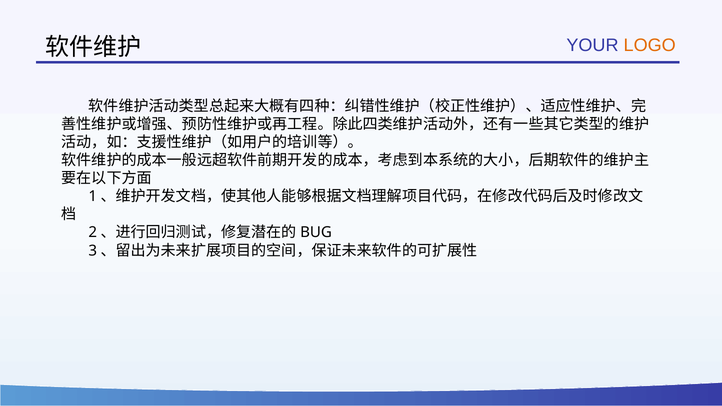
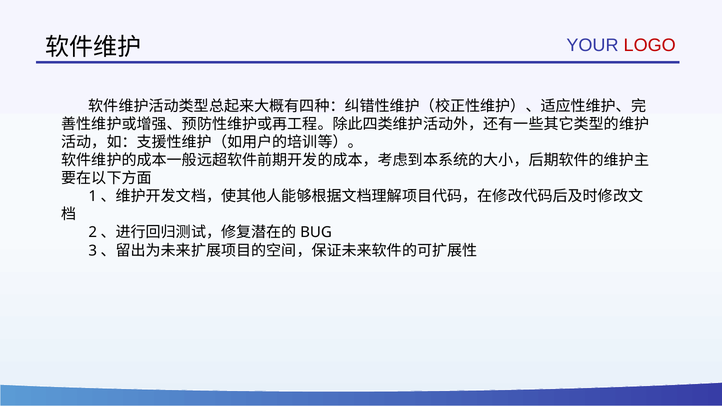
LOGO colour: orange -> red (650, 45)
